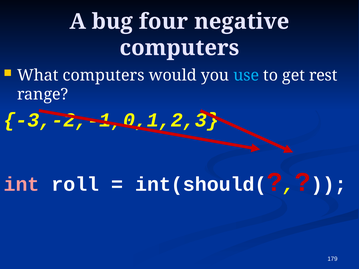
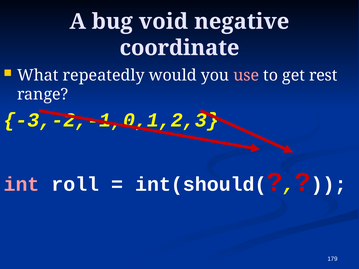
four: four -> void (163, 22)
computers: computers -> coordinate (179, 48)
What computers: computers -> repeatedly (104, 75)
use colour: light blue -> pink (246, 75)
